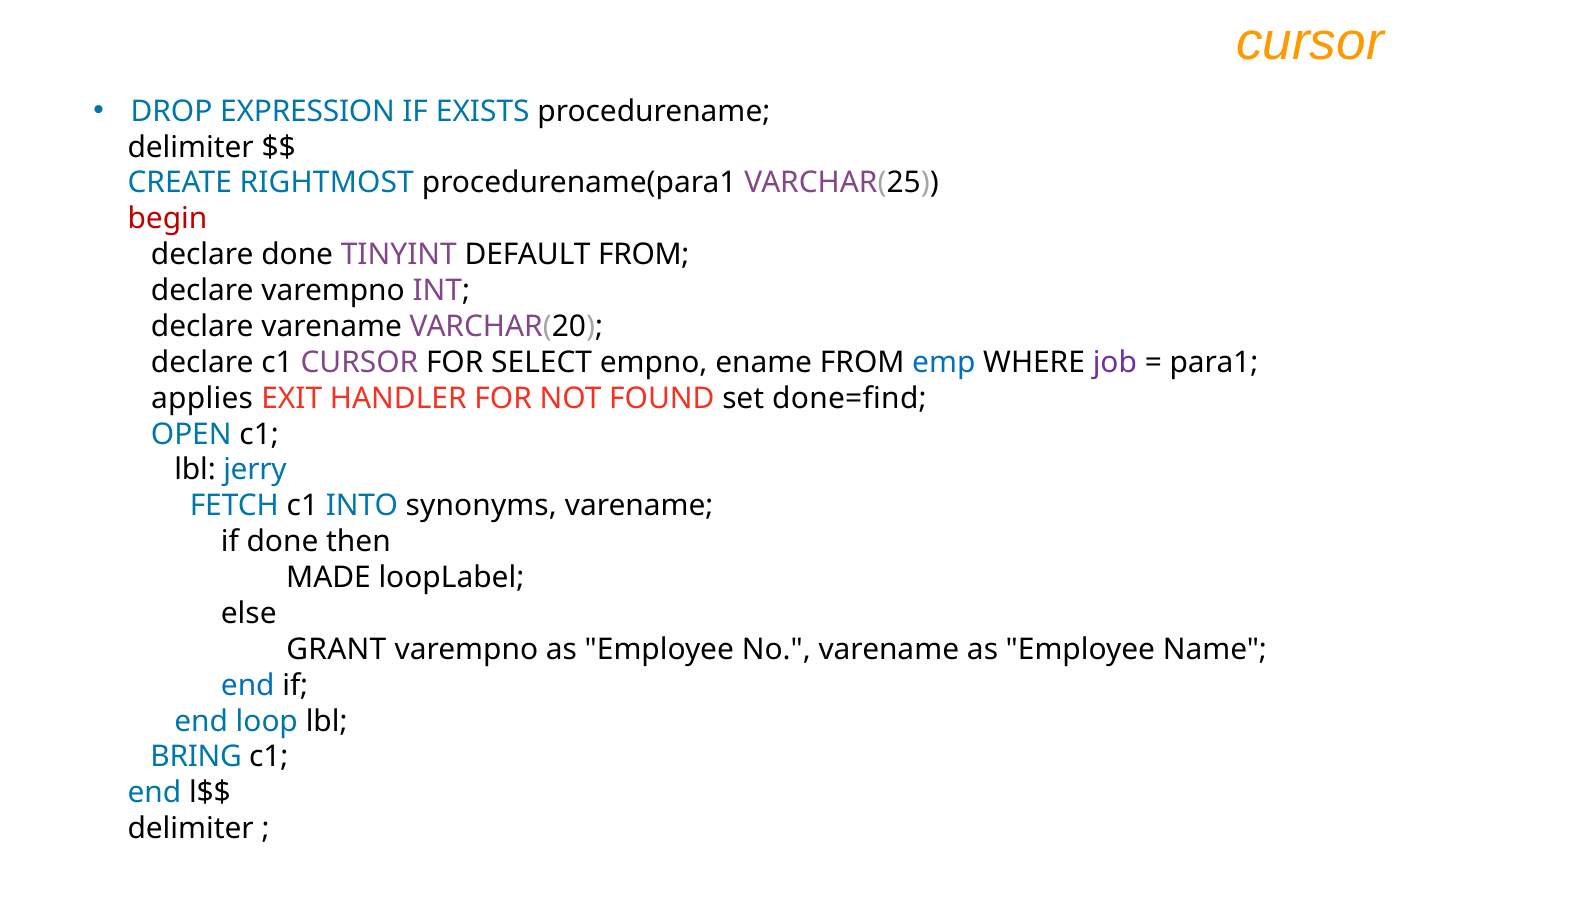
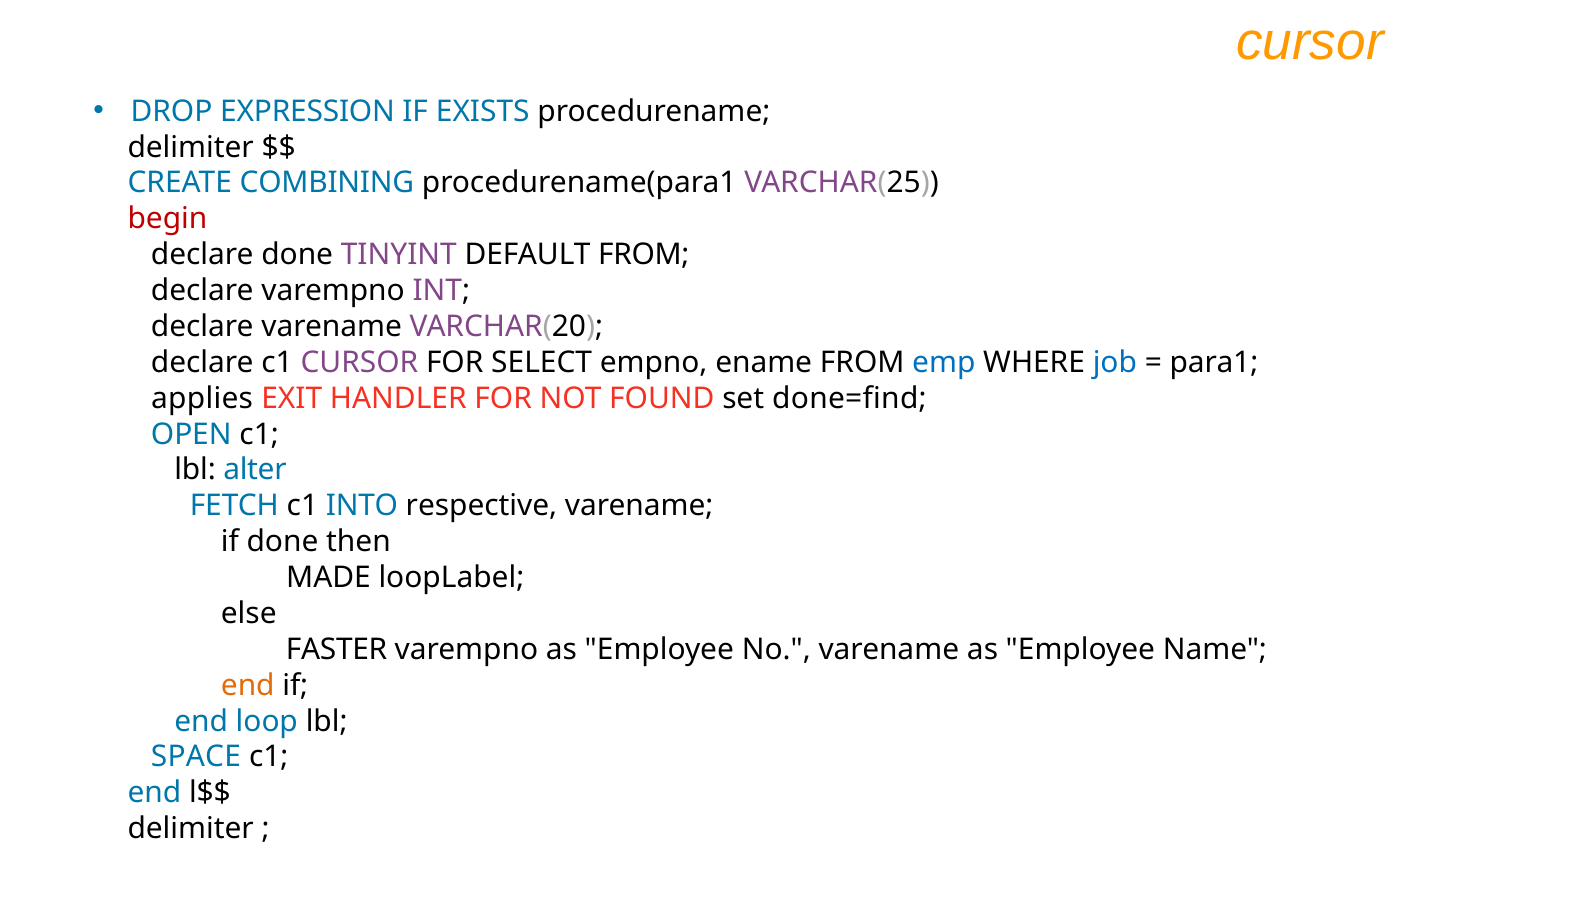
RIGHTMOST: RIGHTMOST -> COMBINING (327, 183)
job colour: purple -> blue (1115, 363)
jerry: jerry -> alter (255, 470)
synonyms: synonyms -> respective (481, 506)
GRANT: GRANT -> FASTER (337, 650)
end colour: blue -> orange (248, 686)
BRING: BRING -> SPACE (196, 757)
